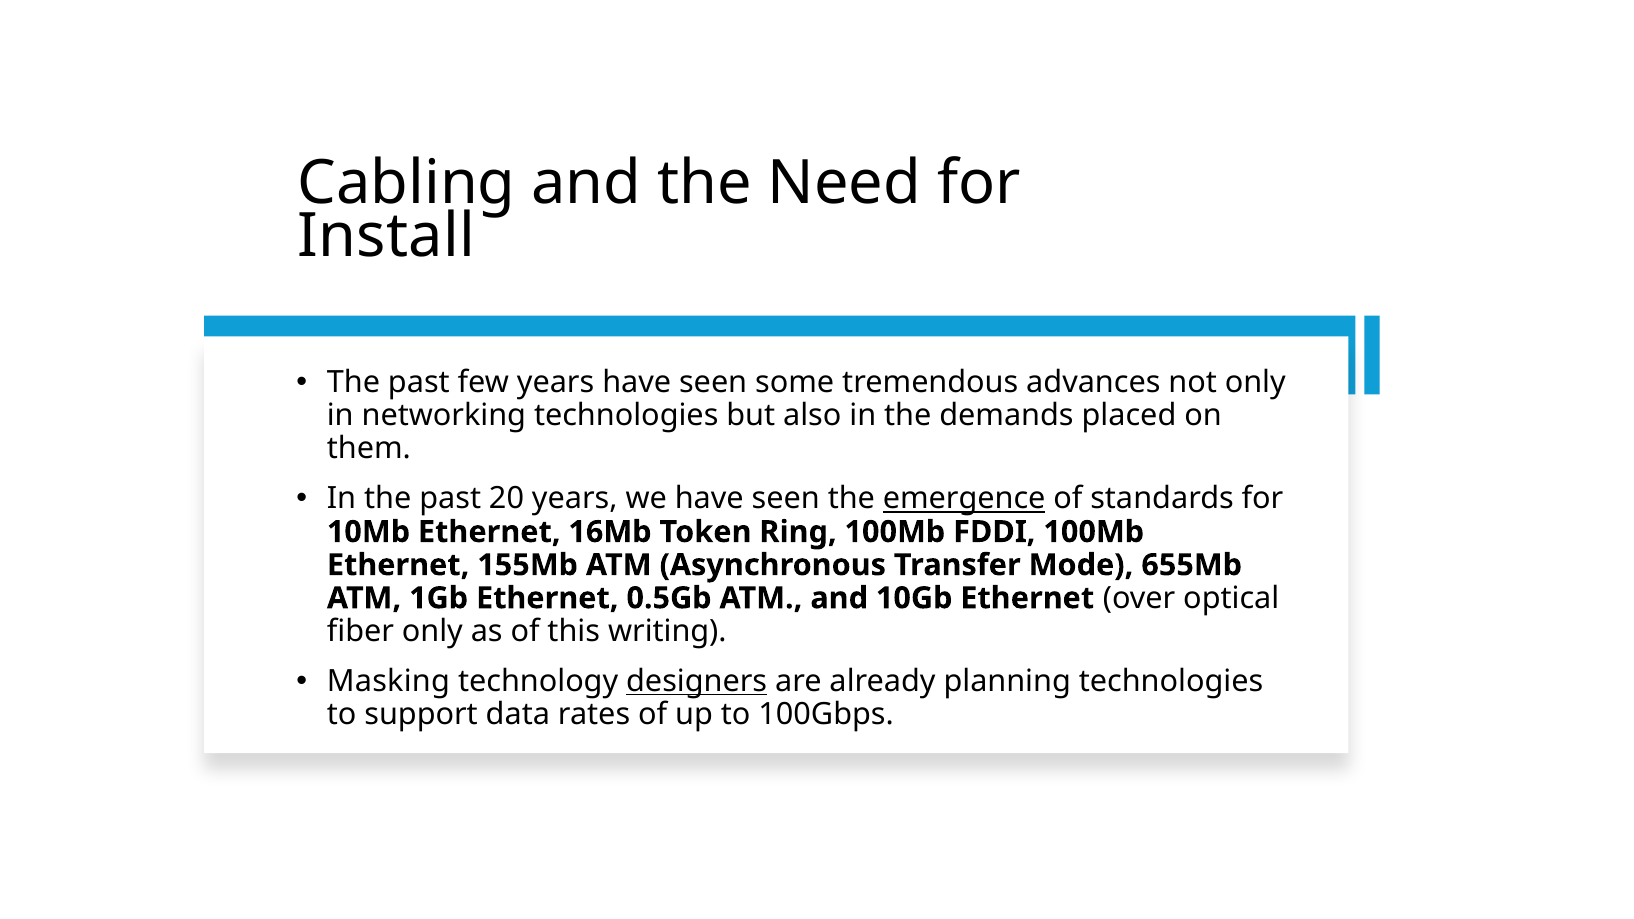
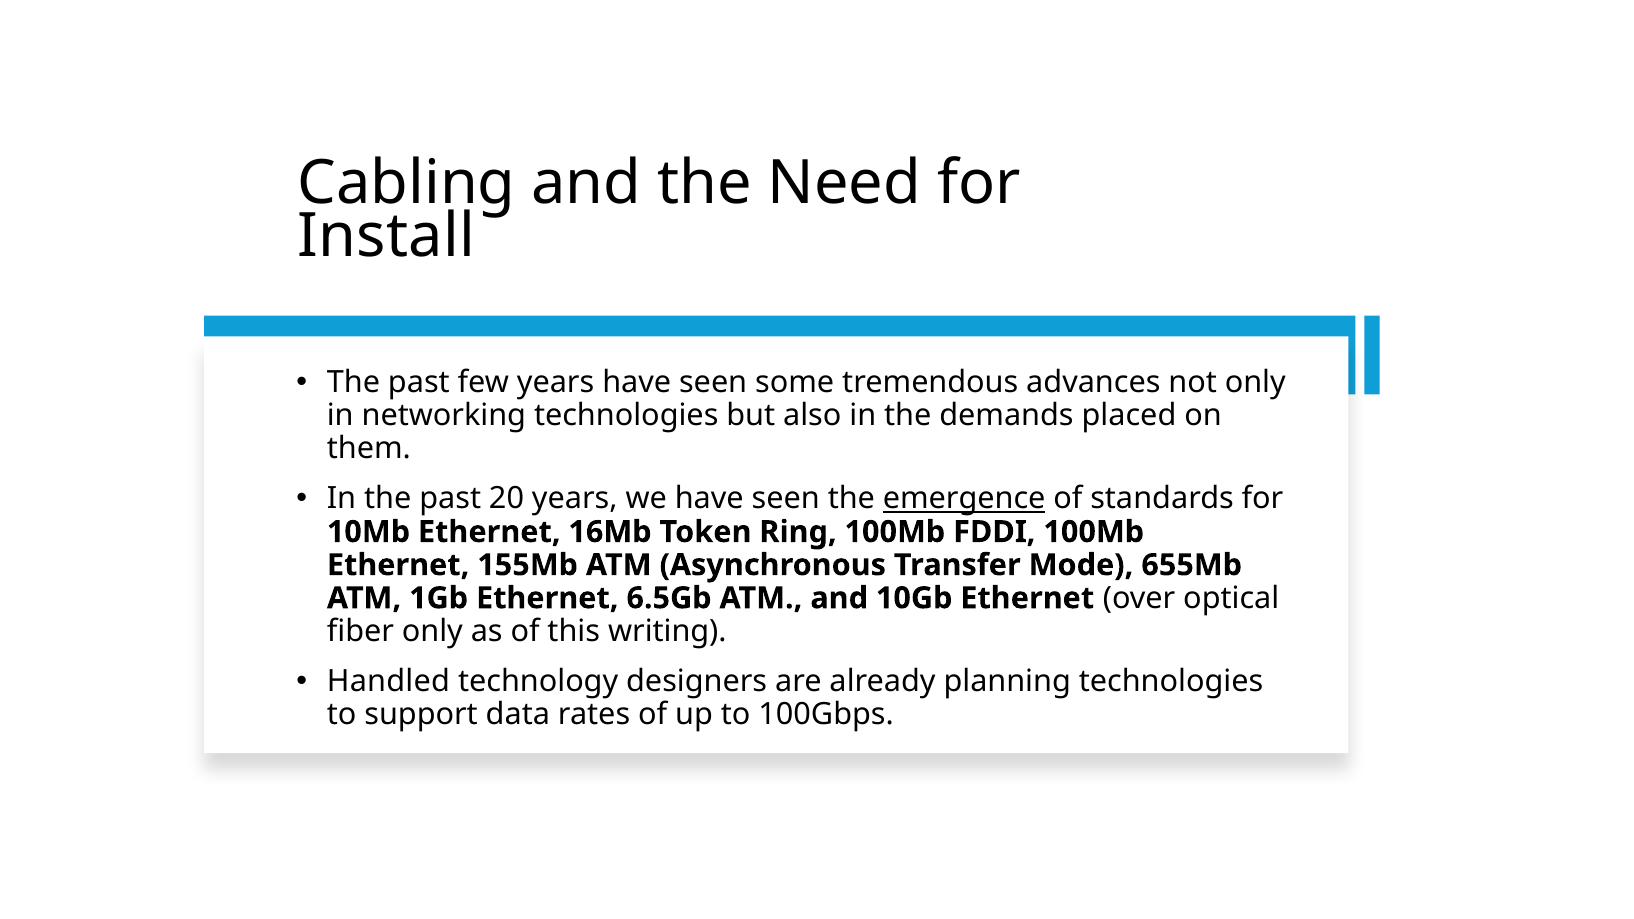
0.5Gb: 0.5Gb -> 6.5Gb (669, 598)
Masking: Masking -> Handled (388, 681)
designers underline: present -> none (697, 681)
